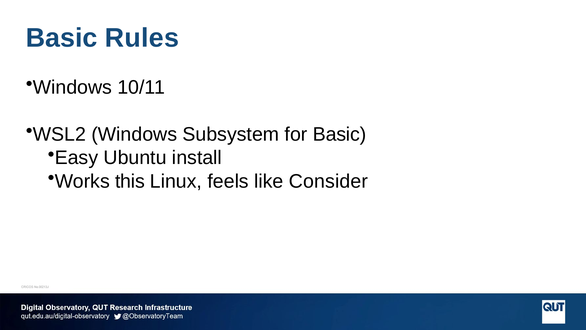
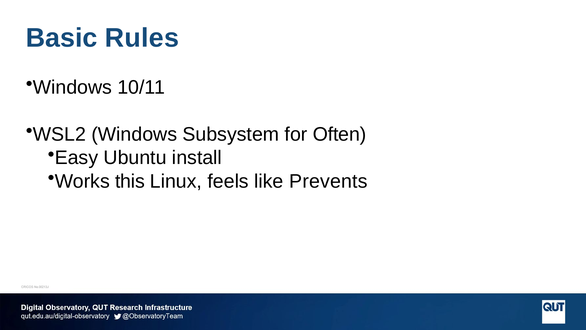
for Basic: Basic -> Often (340, 134)
Consider: Consider -> Prevents (328, 181)
